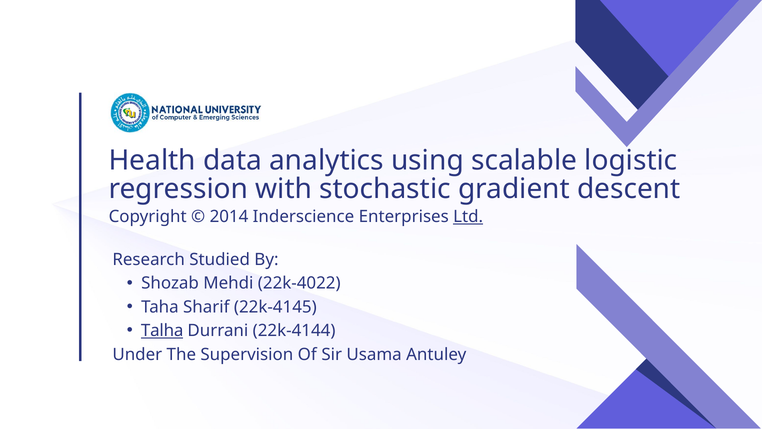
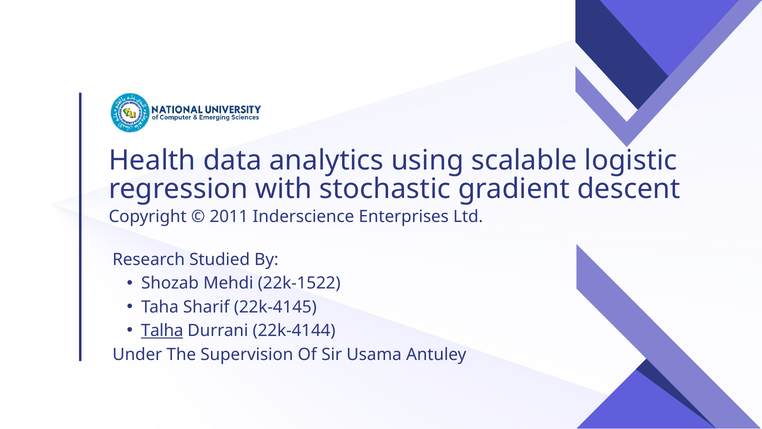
2014: 2014 -> 2011 (229, 216)
Ltd underline: present -> none (468, 216)
22k-4022: 22k-4022 -> 22k-1522 (299, 283)
